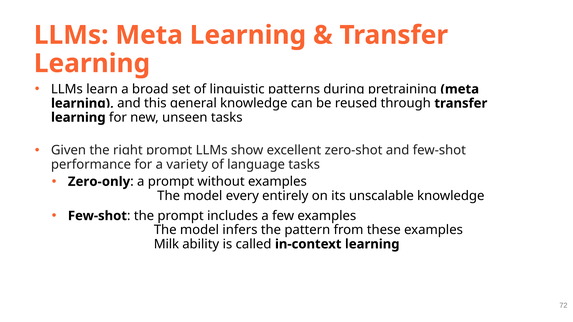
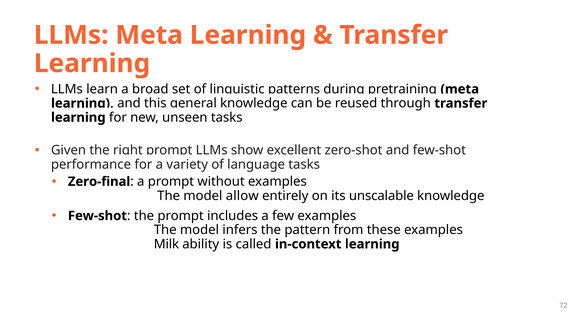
Zero-only: Zero-only -> Zero-final (99, 182)
every: every -> allow (242, 196)
